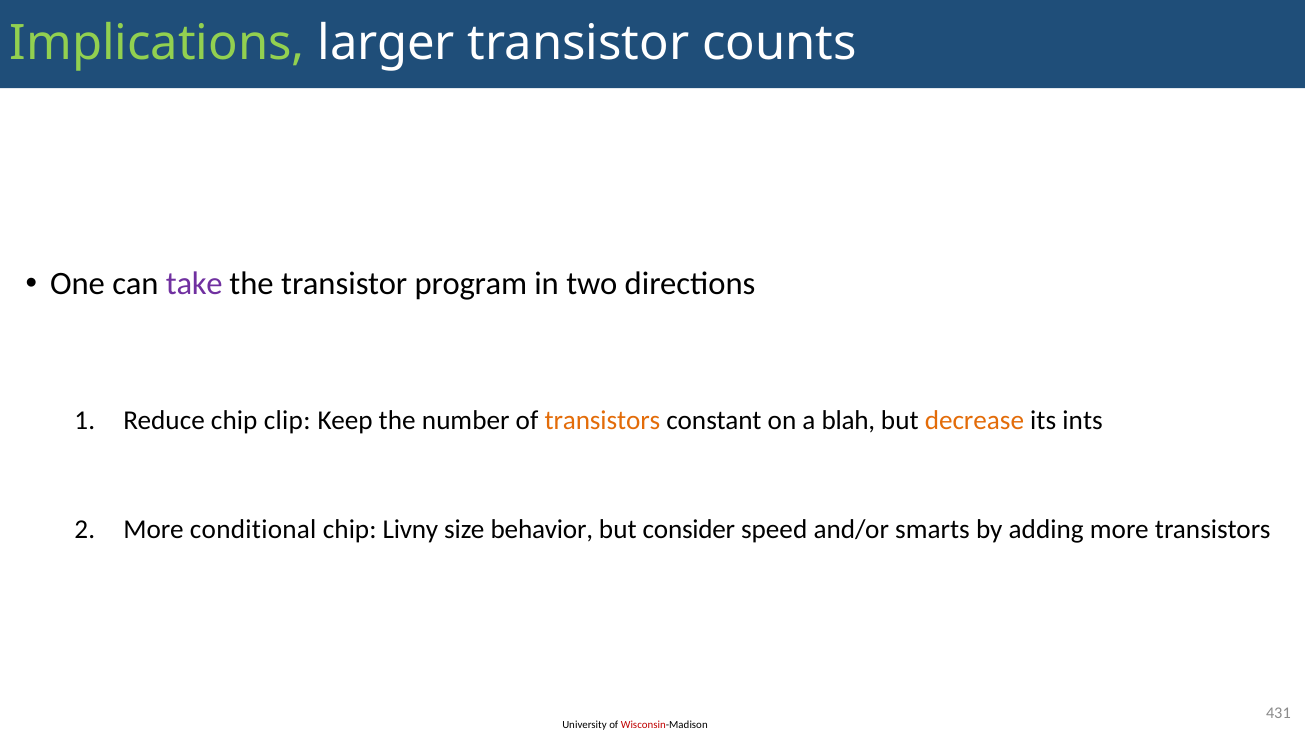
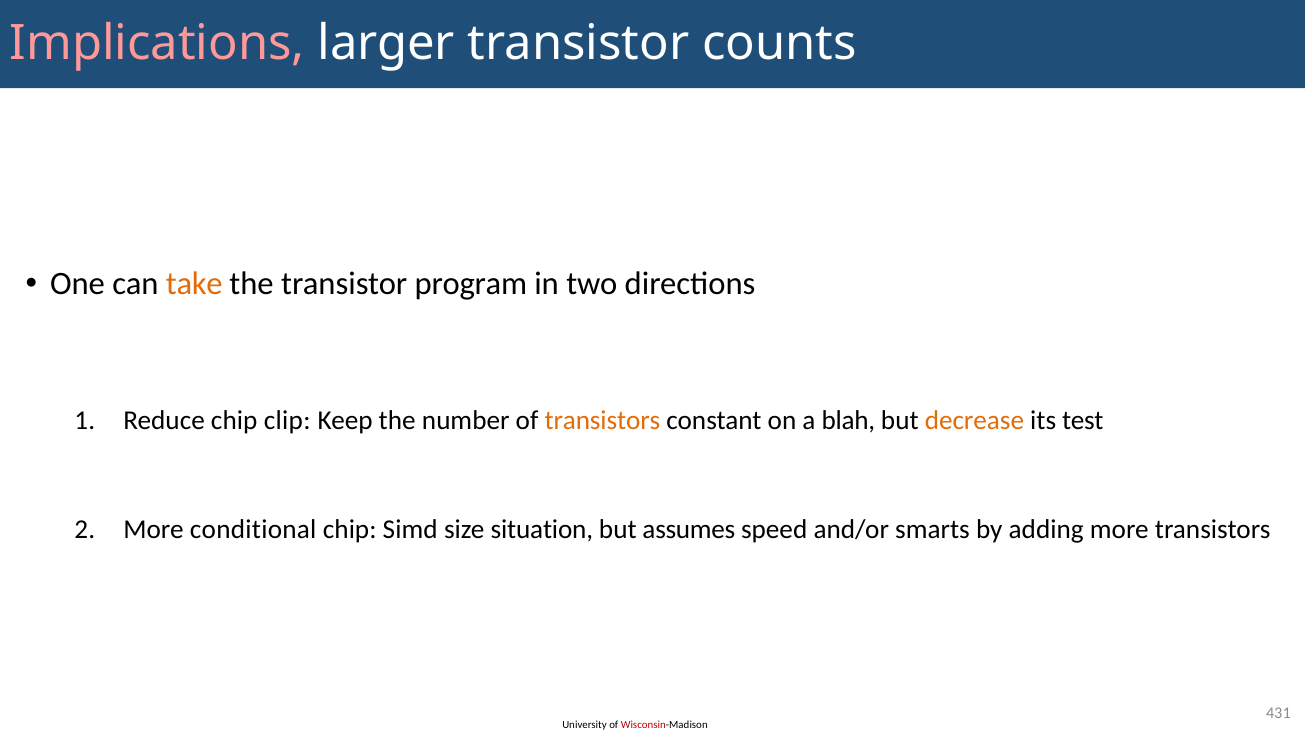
Implications colour: light green -> pink (157, 44)
take colour: purple -> orange (194, 284)
ints: ints -> test (1083, 421)
Livny: Livny -> Simd (410, 529)
behavior: behavior -> situation (542, 529)
consider: consider -> assumes (689, 529)
